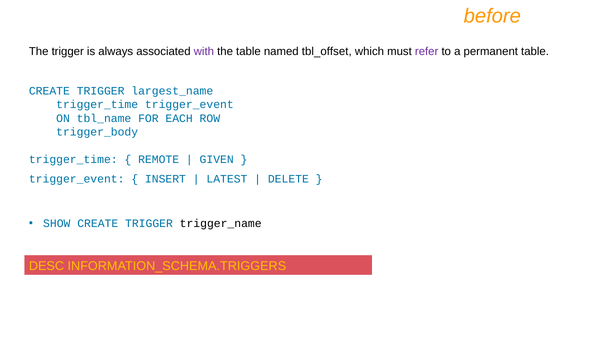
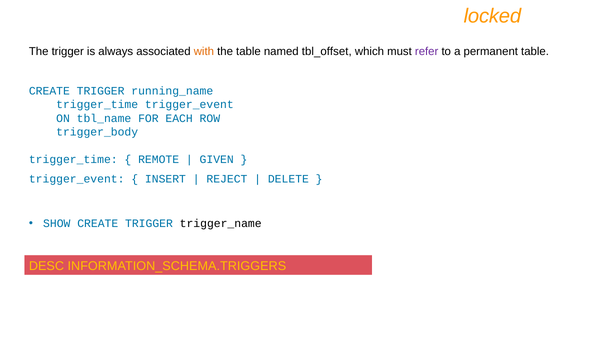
before: before -> locked (492, 16)
with colour: purple -> orange (204, 52)
largest_name: largest_name -> running_name (172, 91)
LATEST: LATEST -> REJECT (227, 179)
